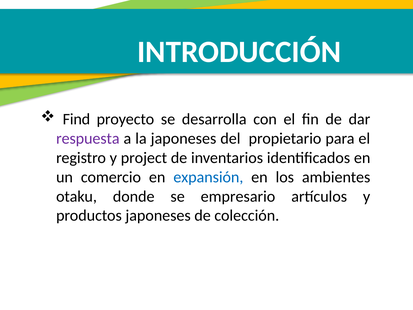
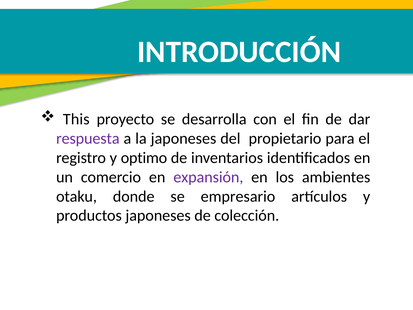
Find: Find -> This (76, 119)
project: project -> optimo (144, 158)
expansión colour: blue -> purple (208, 177)
